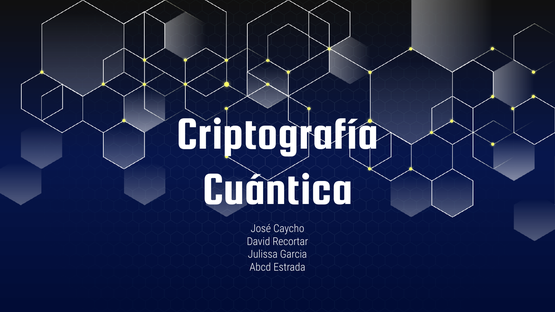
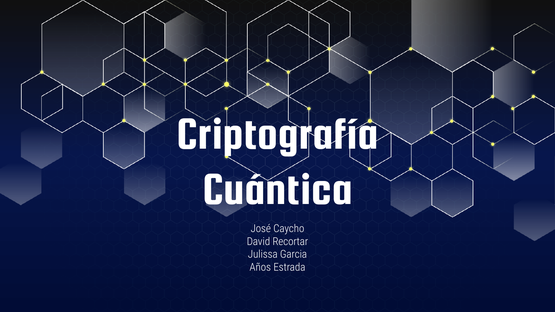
Abcd: Abcd -> Años (260, 268)
